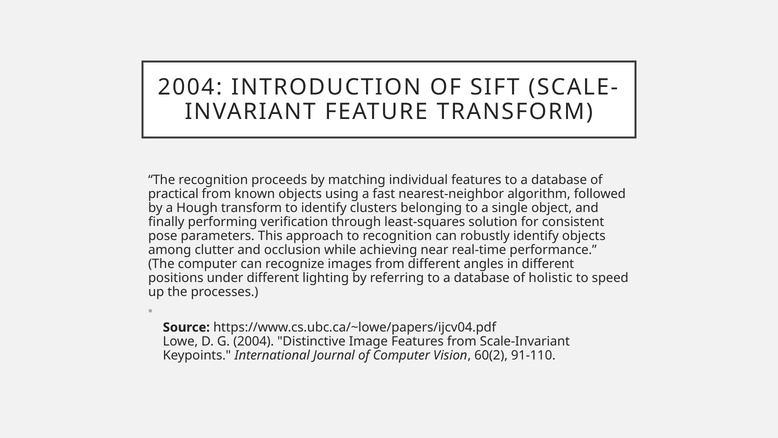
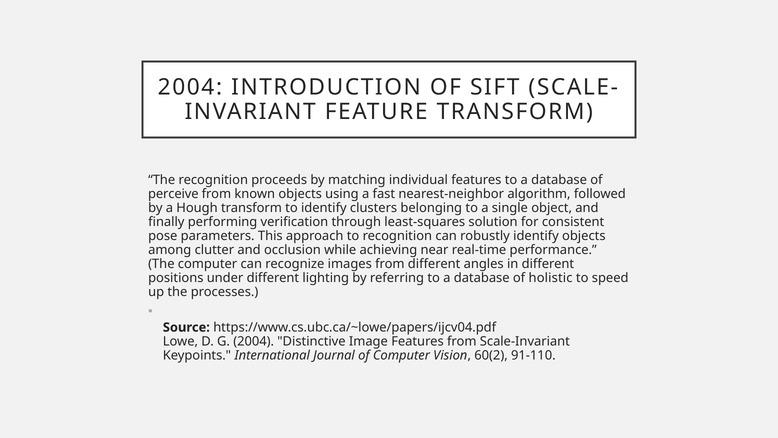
practical: practical -> perceive (173, 194)
